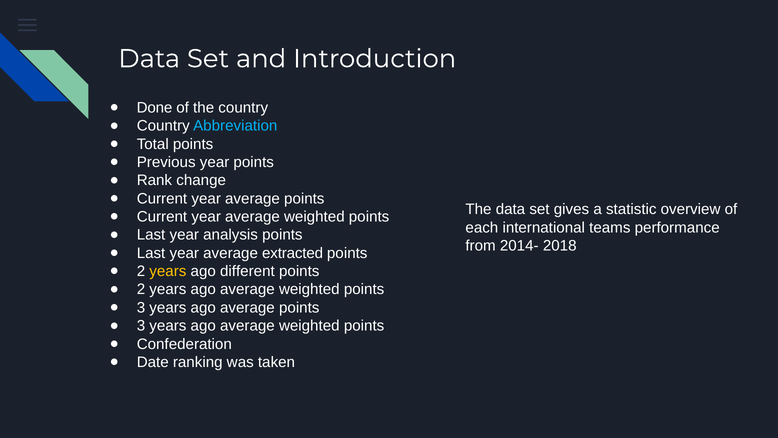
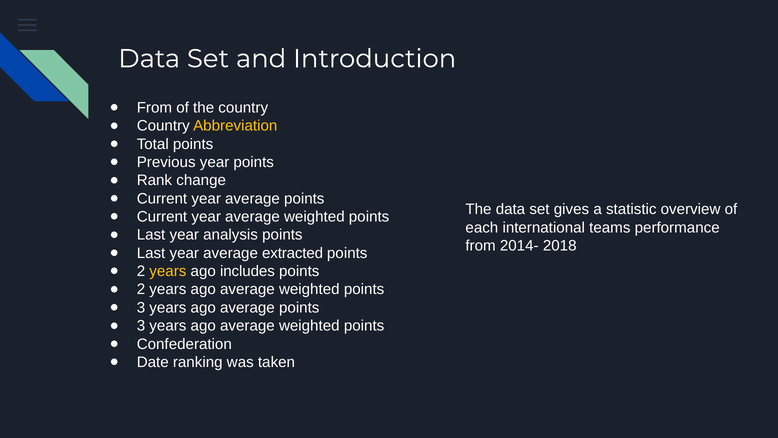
Done: Done -> From (154, 108)
Abbreviation colour: light blue -> yellow (235, 126)
different: different -> includes (247, 271)
